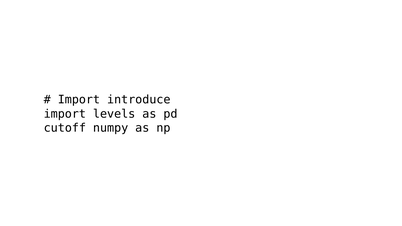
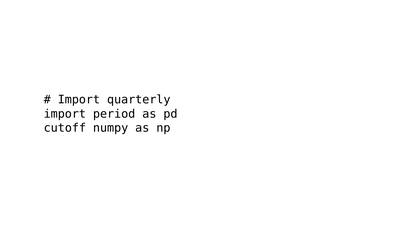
introduce: introduce -> quarterly (139, 100)
levels: levels -> period (114, 114)
